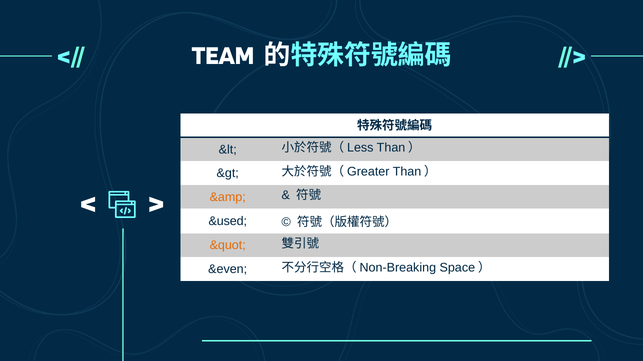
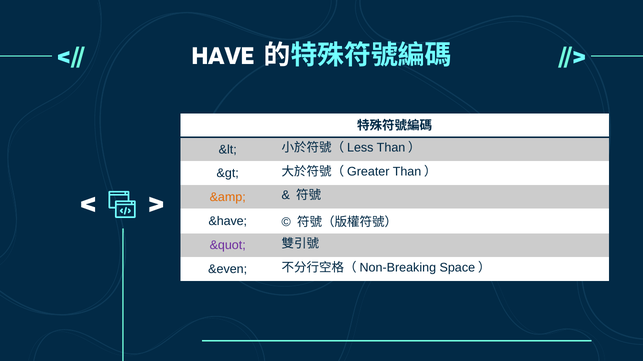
TEAM: TEAM -> HAVE (223, 56)
&used: &used -> &have (228, 222)
&quot colour: orange -> purple (228, 246)
